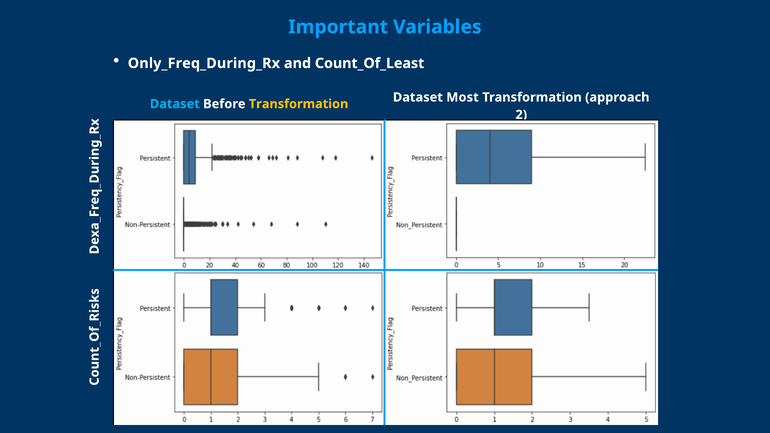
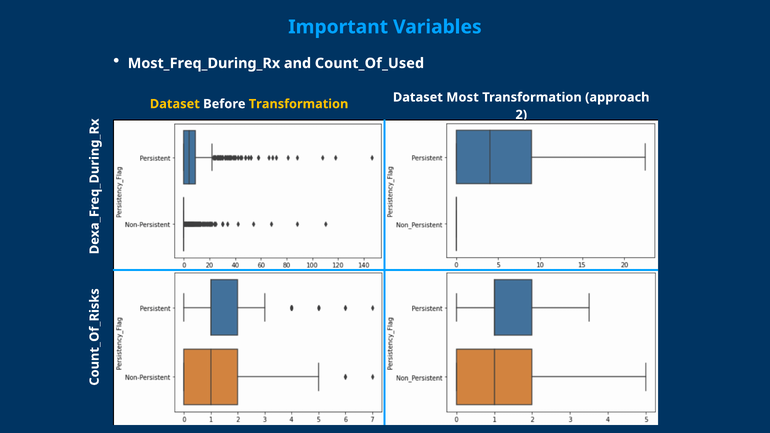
Only_Freq_During_Rx: Only_Freq_During_Rx -> Most_Freq_During_Rx (204, 63)
Count_Of_Least: Count_Of_Least -> Count_Of_Used (369, 63)
Dataset colour: light blue -> yellow (175, 104)
